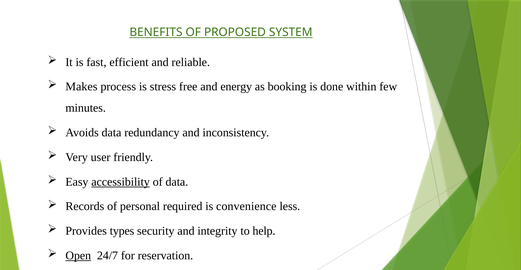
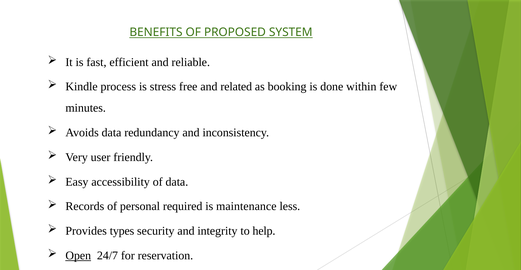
Makes: Makes -> Kindle (82, 87)
energy: energy -> related (236, 87)
accessibility underline: present -> none (121, 182)
convenience: convenience -> maintenance (246, 206)
